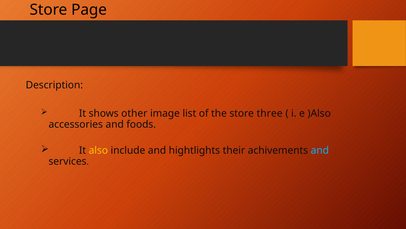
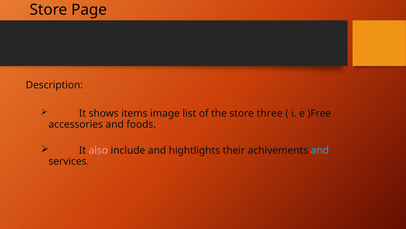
other: other -> items (134, 113)
)Also: )Also -> )Free (319, 113)
also colour: yellow -> pink (98, 150)
